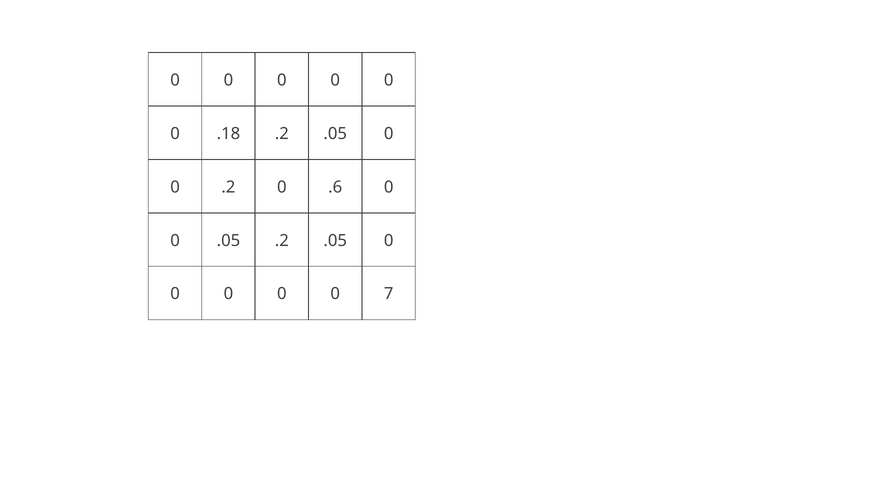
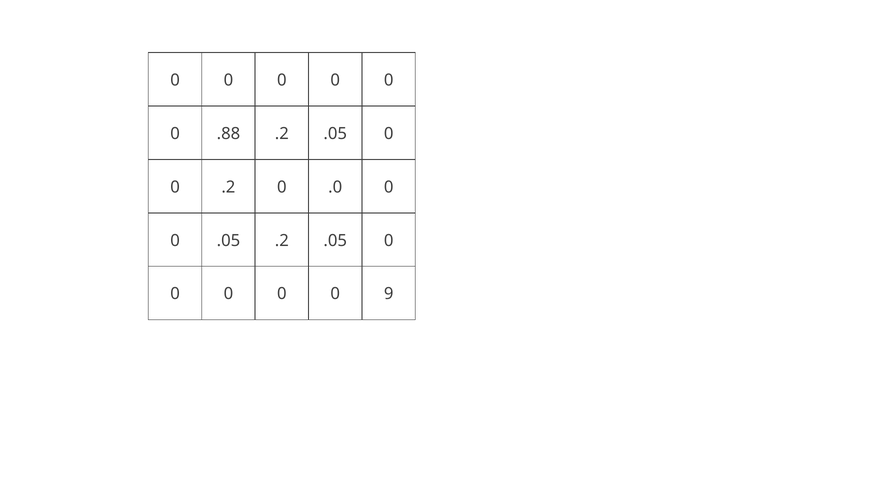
.18: .18 -> .88 (228, 134)
.6: .6 -> .0 (335, 187)
7: 7 -> 9 (389, 294)
